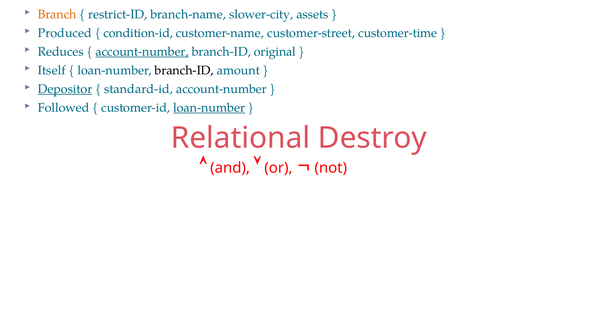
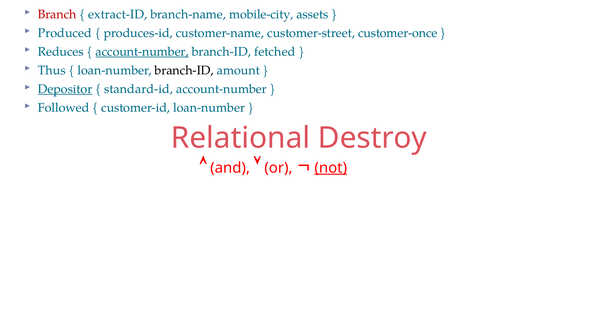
Branch colour: orange -> red (57, 14)
restrict-ID: restrict-ID -> extract-ID (118, 14)
slower-city: slower-city -> mobile-city (261, 14)
condition-id: condition-id -> produces-id (138, 33)
customer-time: customer-time -> customer-once (398, 33)
original: original -> fetched (275, 52)
Itself: Itself -> Thus (52, 70)
loan-number underline: present -> none (209, 108)
not underline: none -> present (331, 168)
